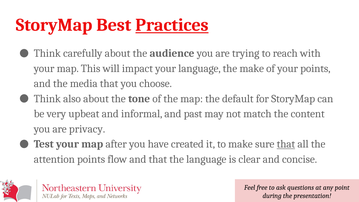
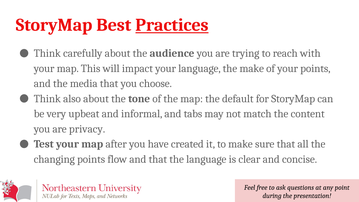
past: past -> tabs (193, 114)
that underline: present -> none (286, 144)
attention: attention -> changing (54, 159)
